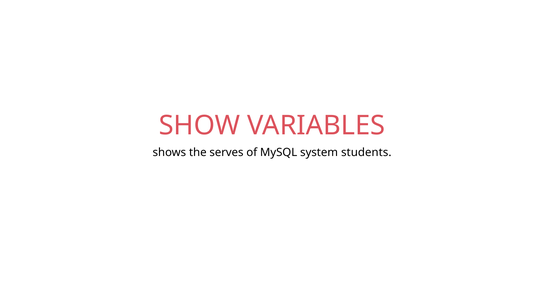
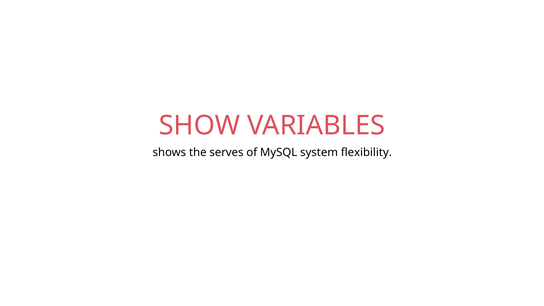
students: students -> flexibility (366, 152)
